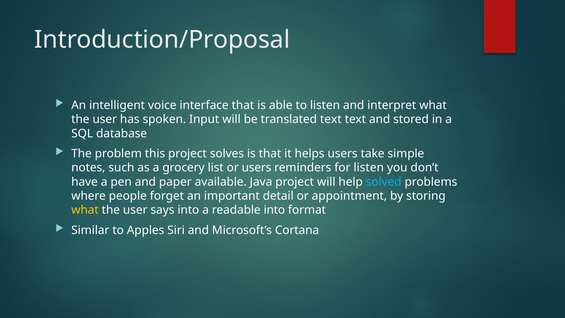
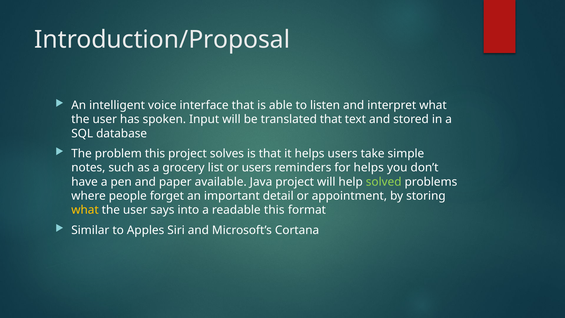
translated text: text -> that (331, 119)
for listen: listen -> helps (369, 168)
solved colour: light blue -> light green (384, 182)
readable into: into -> this (274, 210)
